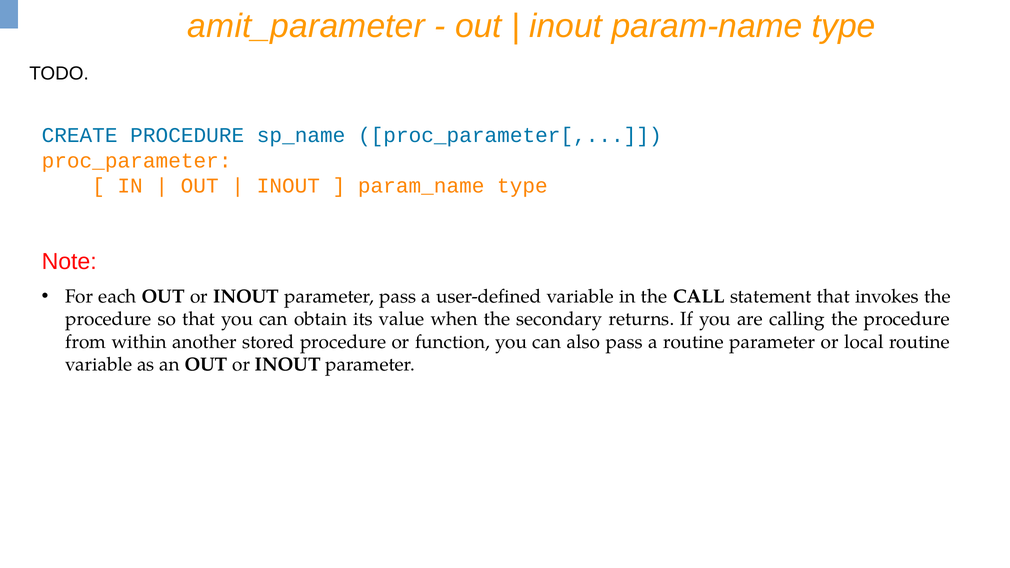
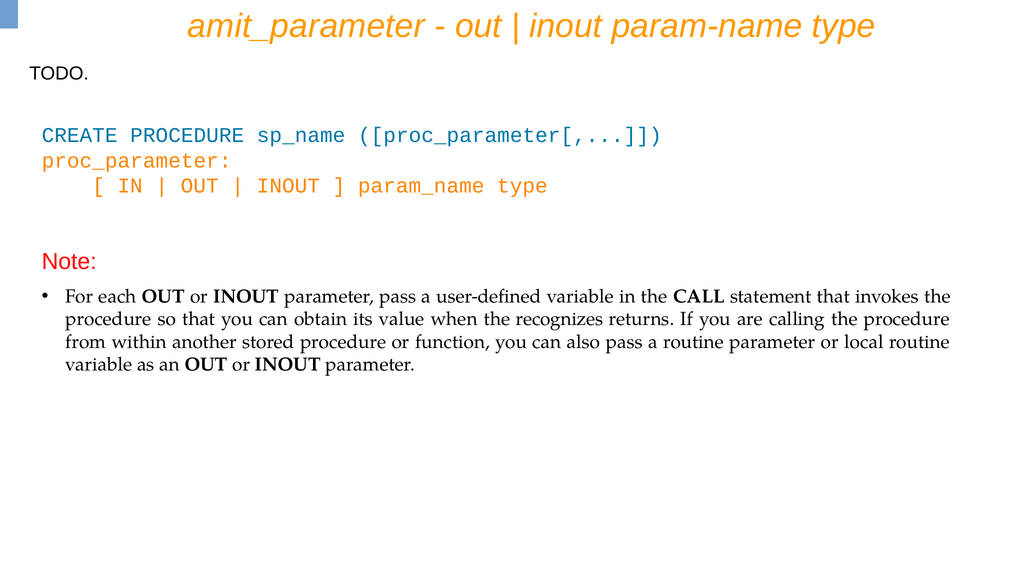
secondary: secondary -> recognizes (560, 319)
